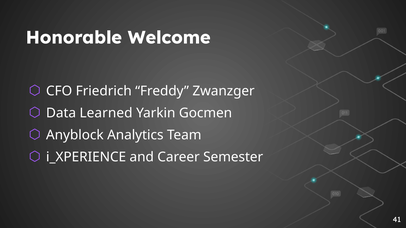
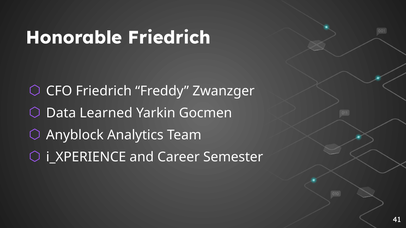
Honorable Welcome: Welcome -> Friedrich (169, 38)
